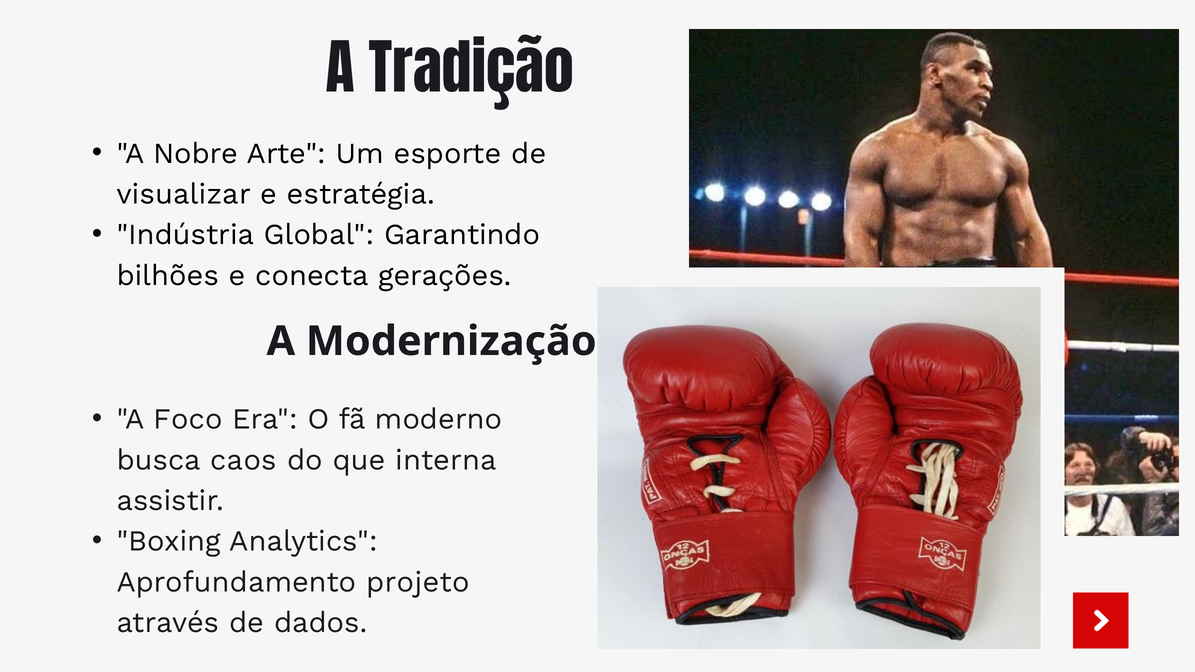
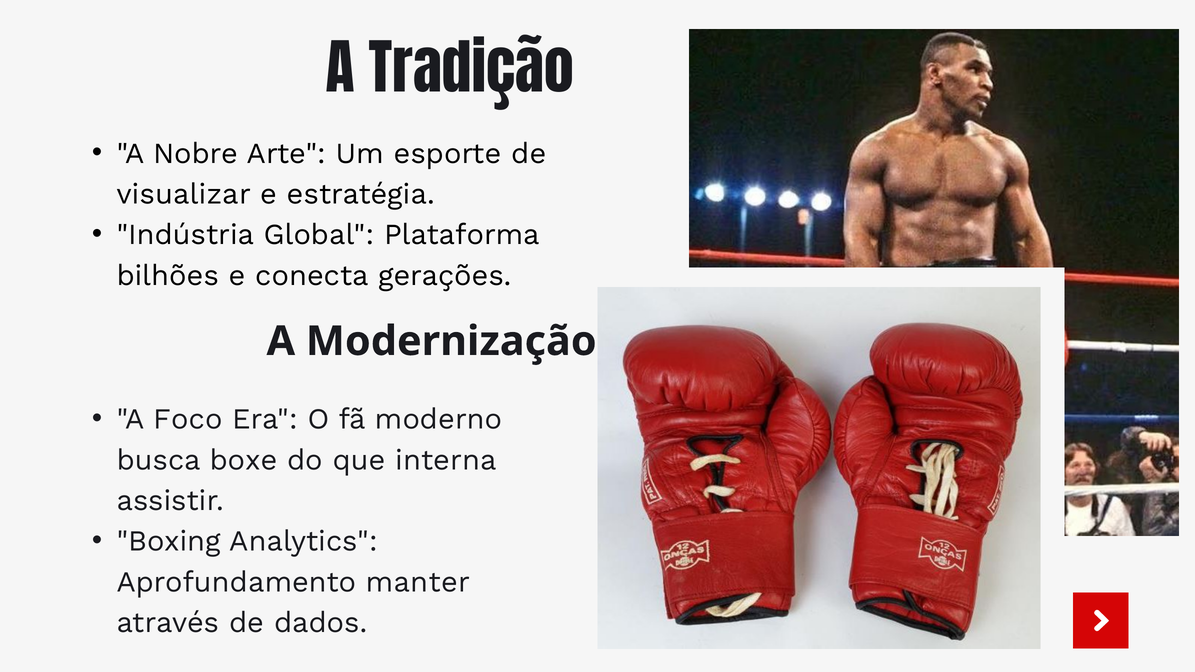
Garantindo: Garantindo -> Plataforma (462, 235)
caos: caos -> boxe (244, 460)
projeto: projeto -> manter (418, 582)
